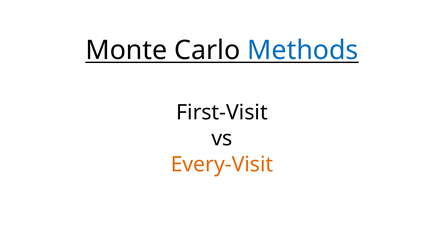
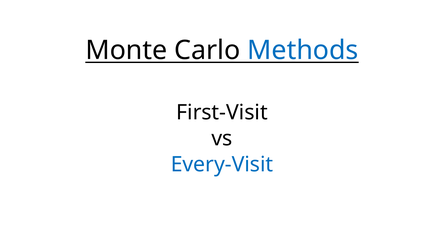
Every-Visit colour: orange -> blue (222, 164)
